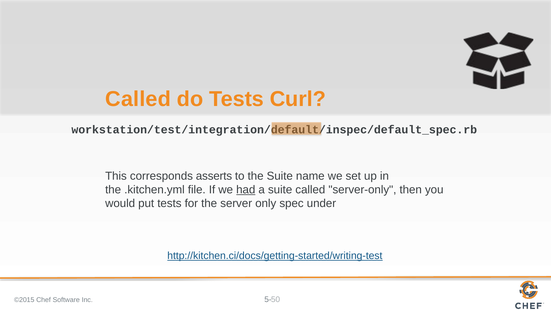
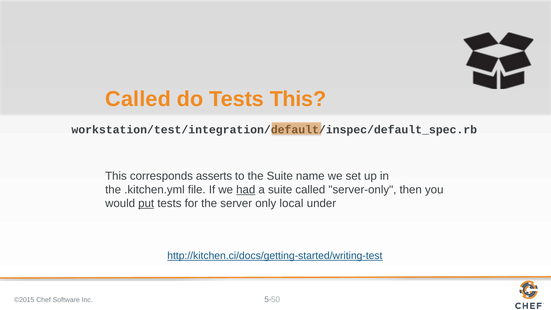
Tests Curl: Curl -> This (298, 99)
put underline: none -> present (146, 203)
spec: spec -> local (291, 203)
